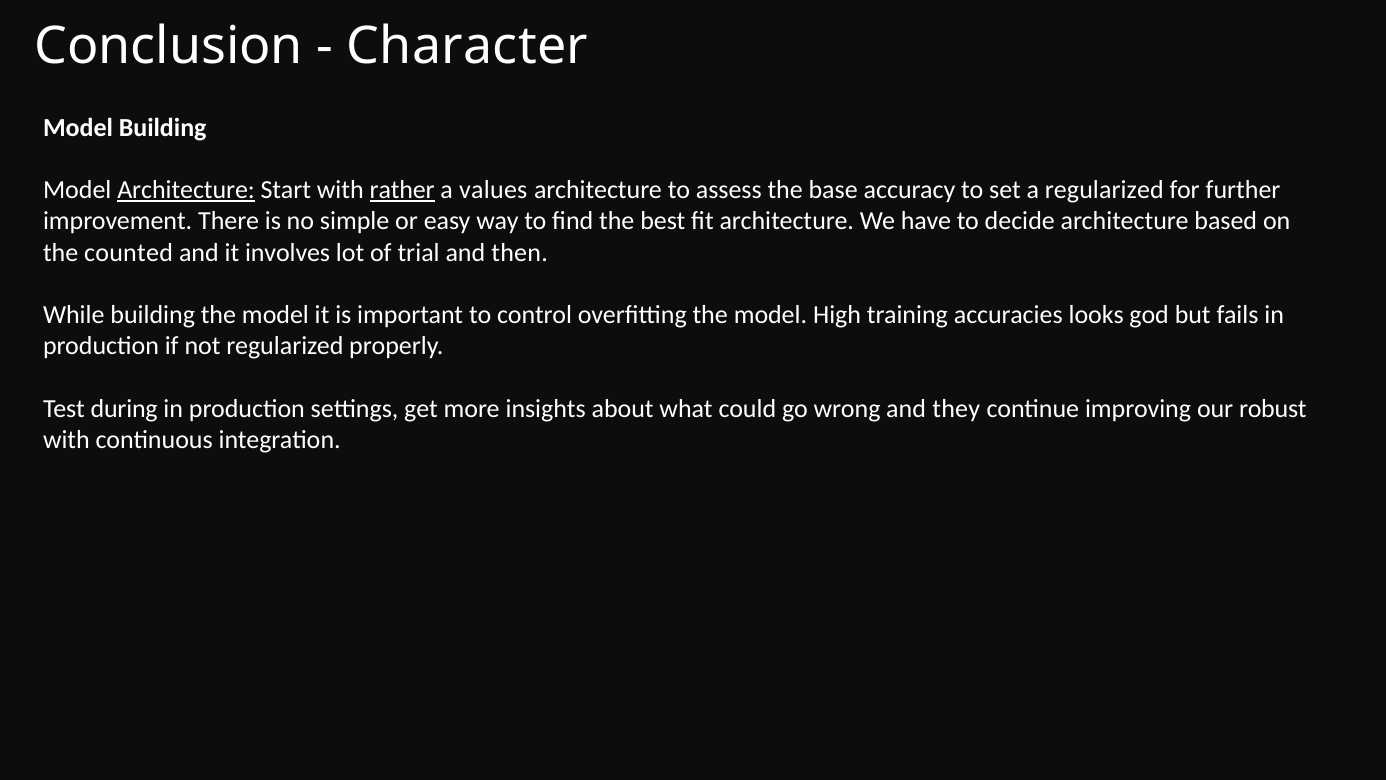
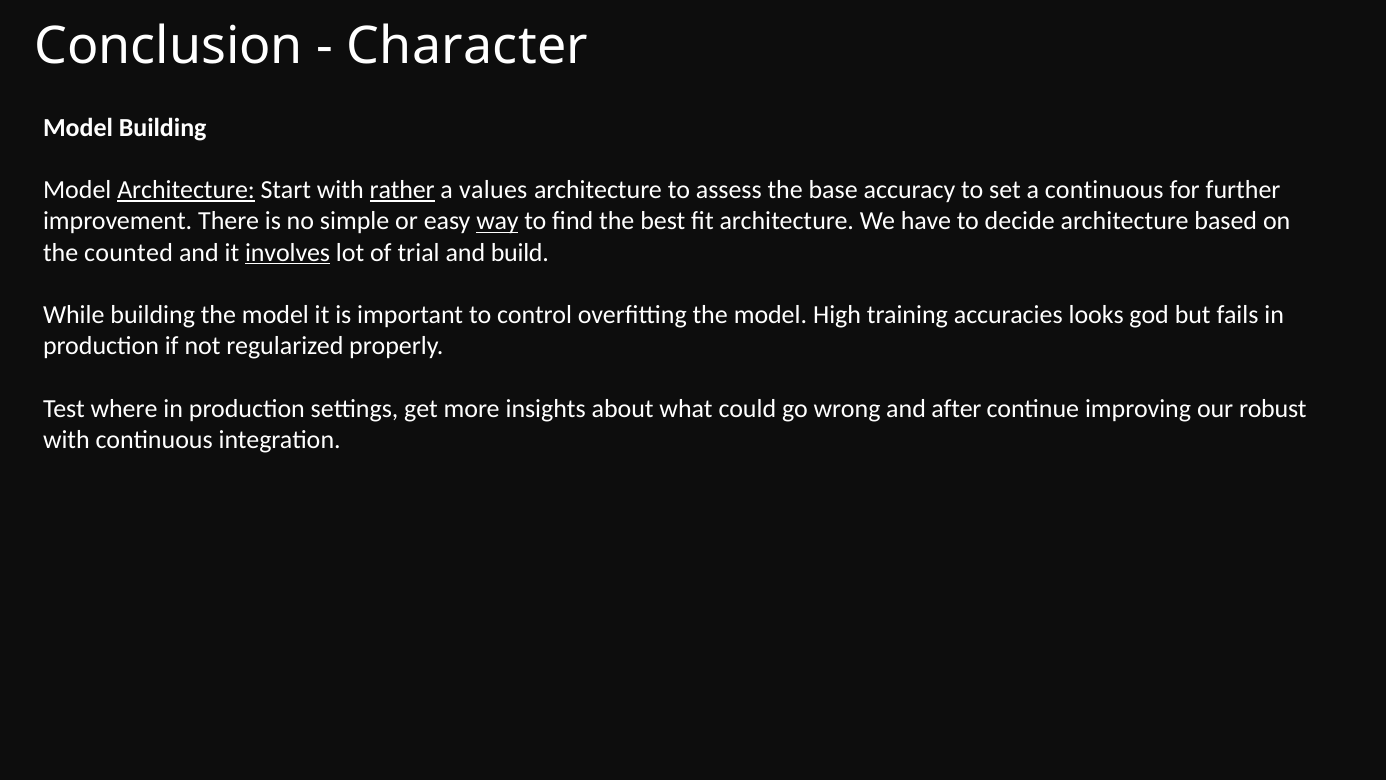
a regularized: regularized -> continuous (1104, 190)
way underline: none -> present (497, 221)
involves underline: none -> present (288, 252)
then: then -> build (520, 252)
during: during -> where (124, 408)
they: they -> after (956, 408)
